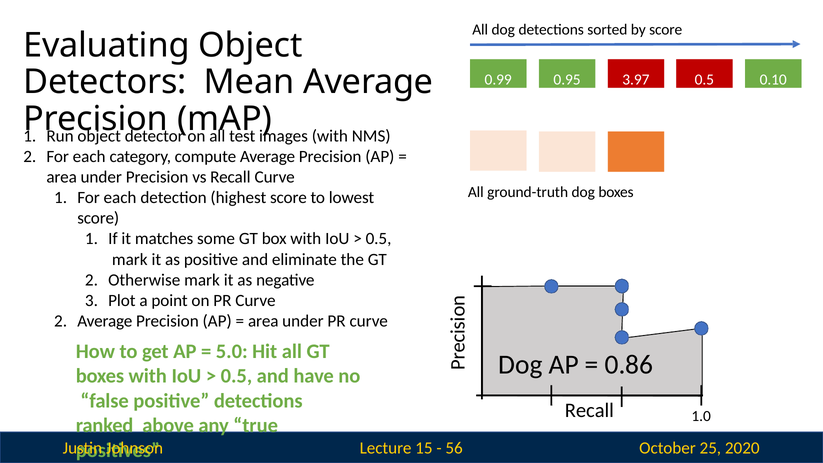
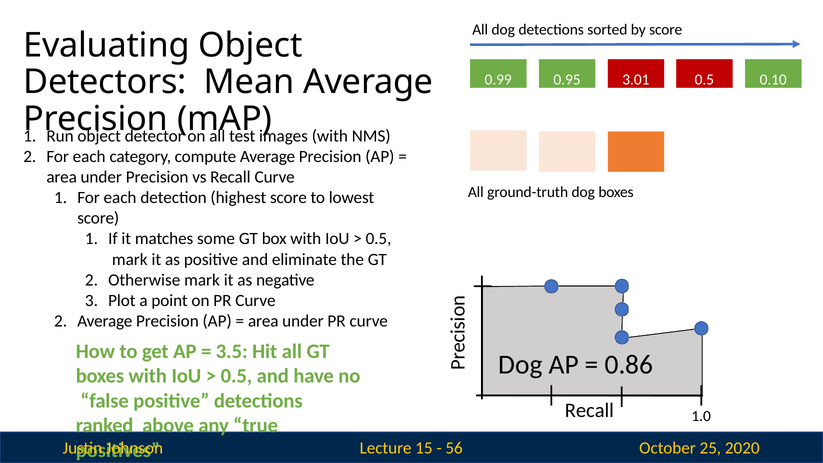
3.97: 3.97 -> 3.01 (636, 80)
5.0: 5.0 -> 3.5 (232, 351)
